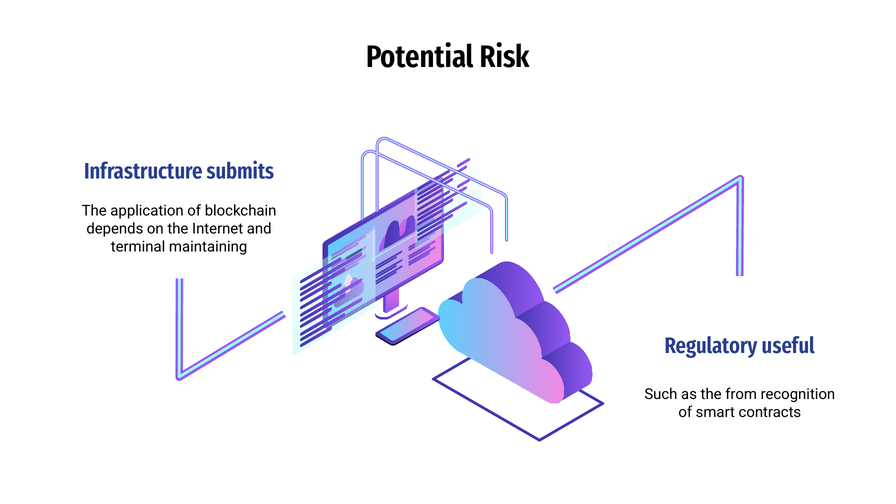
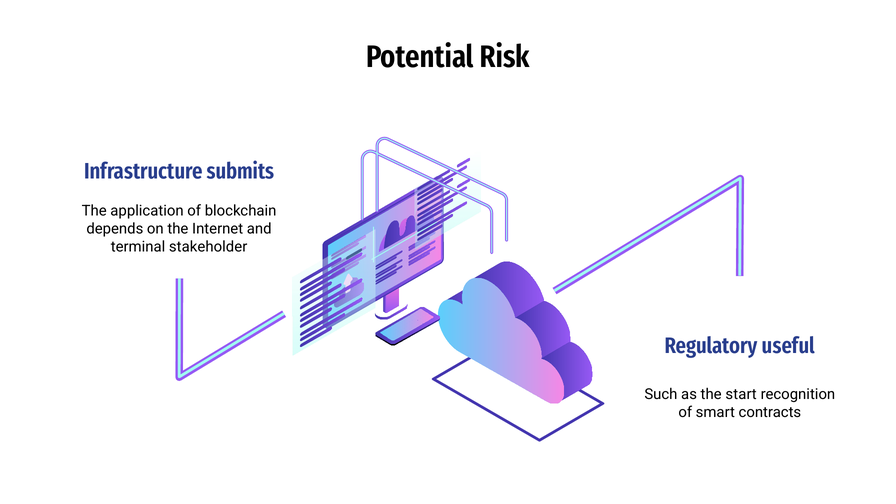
maintaining: maintaining -> stakeholder (208, 247)
from: from -> start (741, 394)
